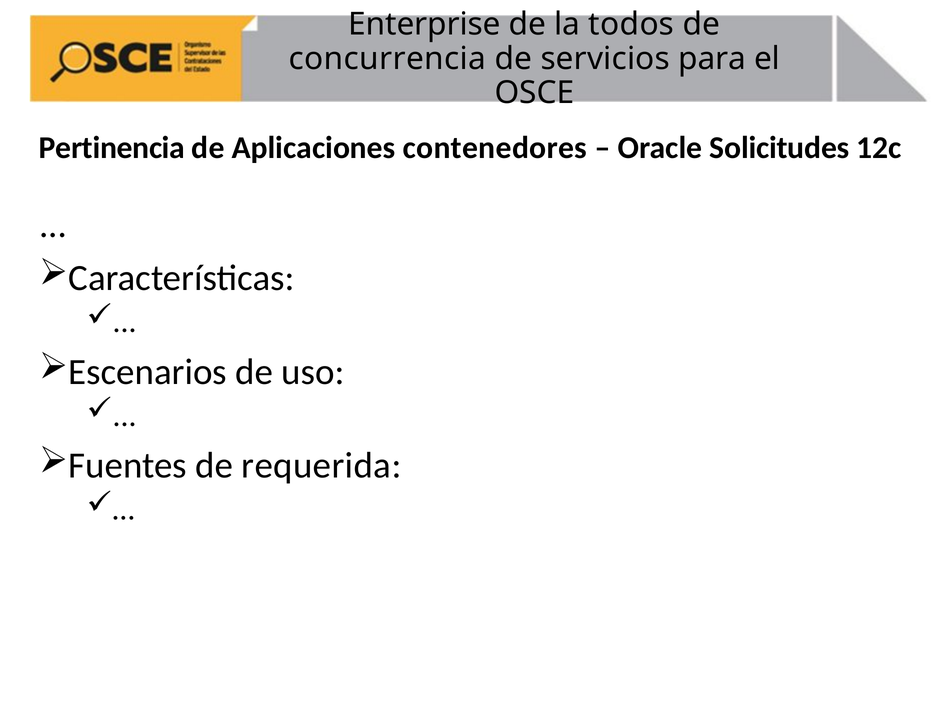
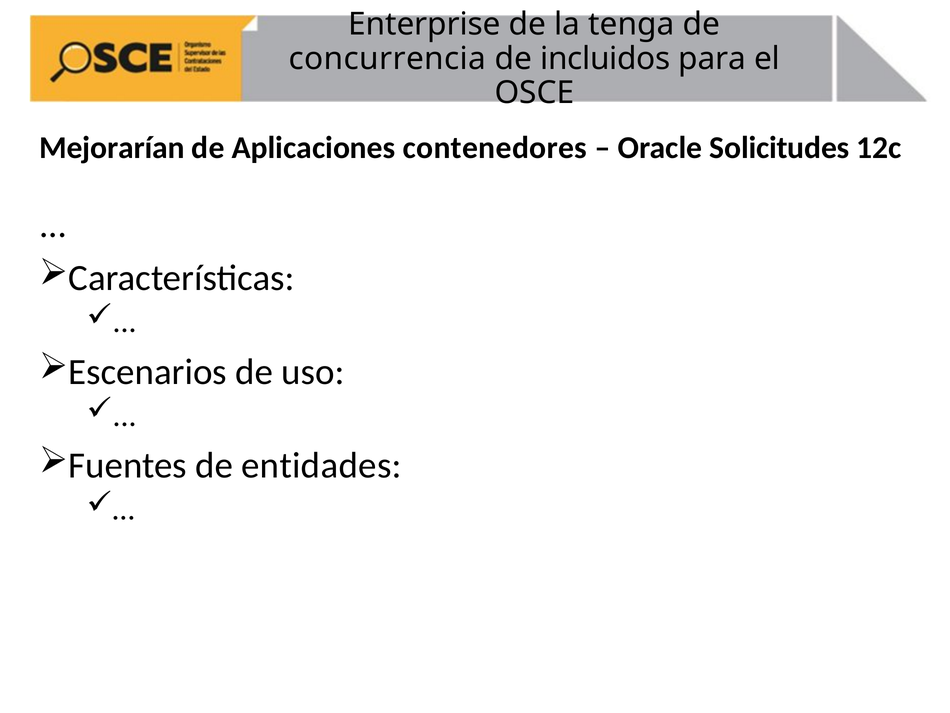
todos: todos -> tenga (631, 25)
servicios: servicios -> incluidos (605, 59)
Pertinencia: Pertinencia -> Mejorarían (112, 148)
requerida: requerida -> entidades (321, 465)
